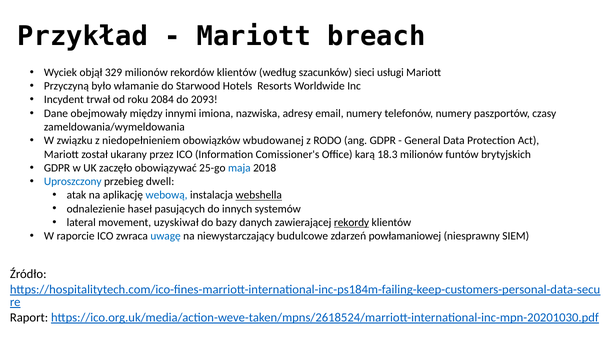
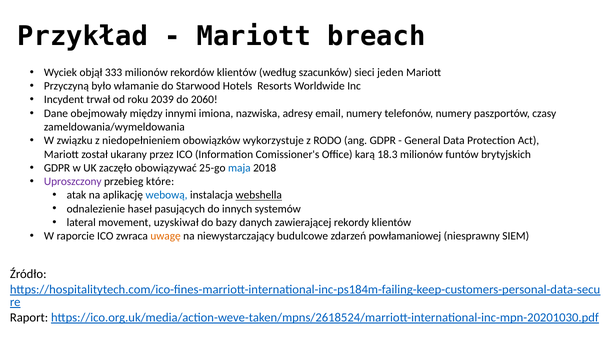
329: 329 -> 333 (114, 72)
usługi: usługi -> jeden (390, 72)
2084: 2084 -> 2039 (162, 100)
2093: 2093 -> 2060 (204, 100)
wbudowanej: wbudowanej -> wykorzystuje (273, 141)
Uproszczony colour: blue -> purple (73, 182)
dwell: dwell -> które (160, 182)
rekordy underline: present -> none (352, 222)
uwagę colour: blue -> orange (166, 236)
